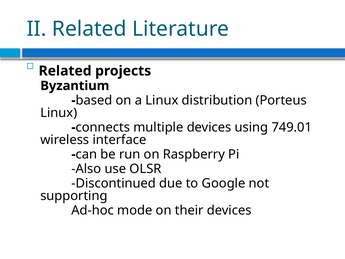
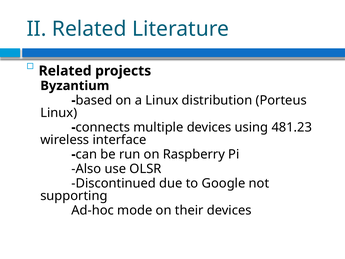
749.01: 749.01 -> 481.23 (292, 127)
